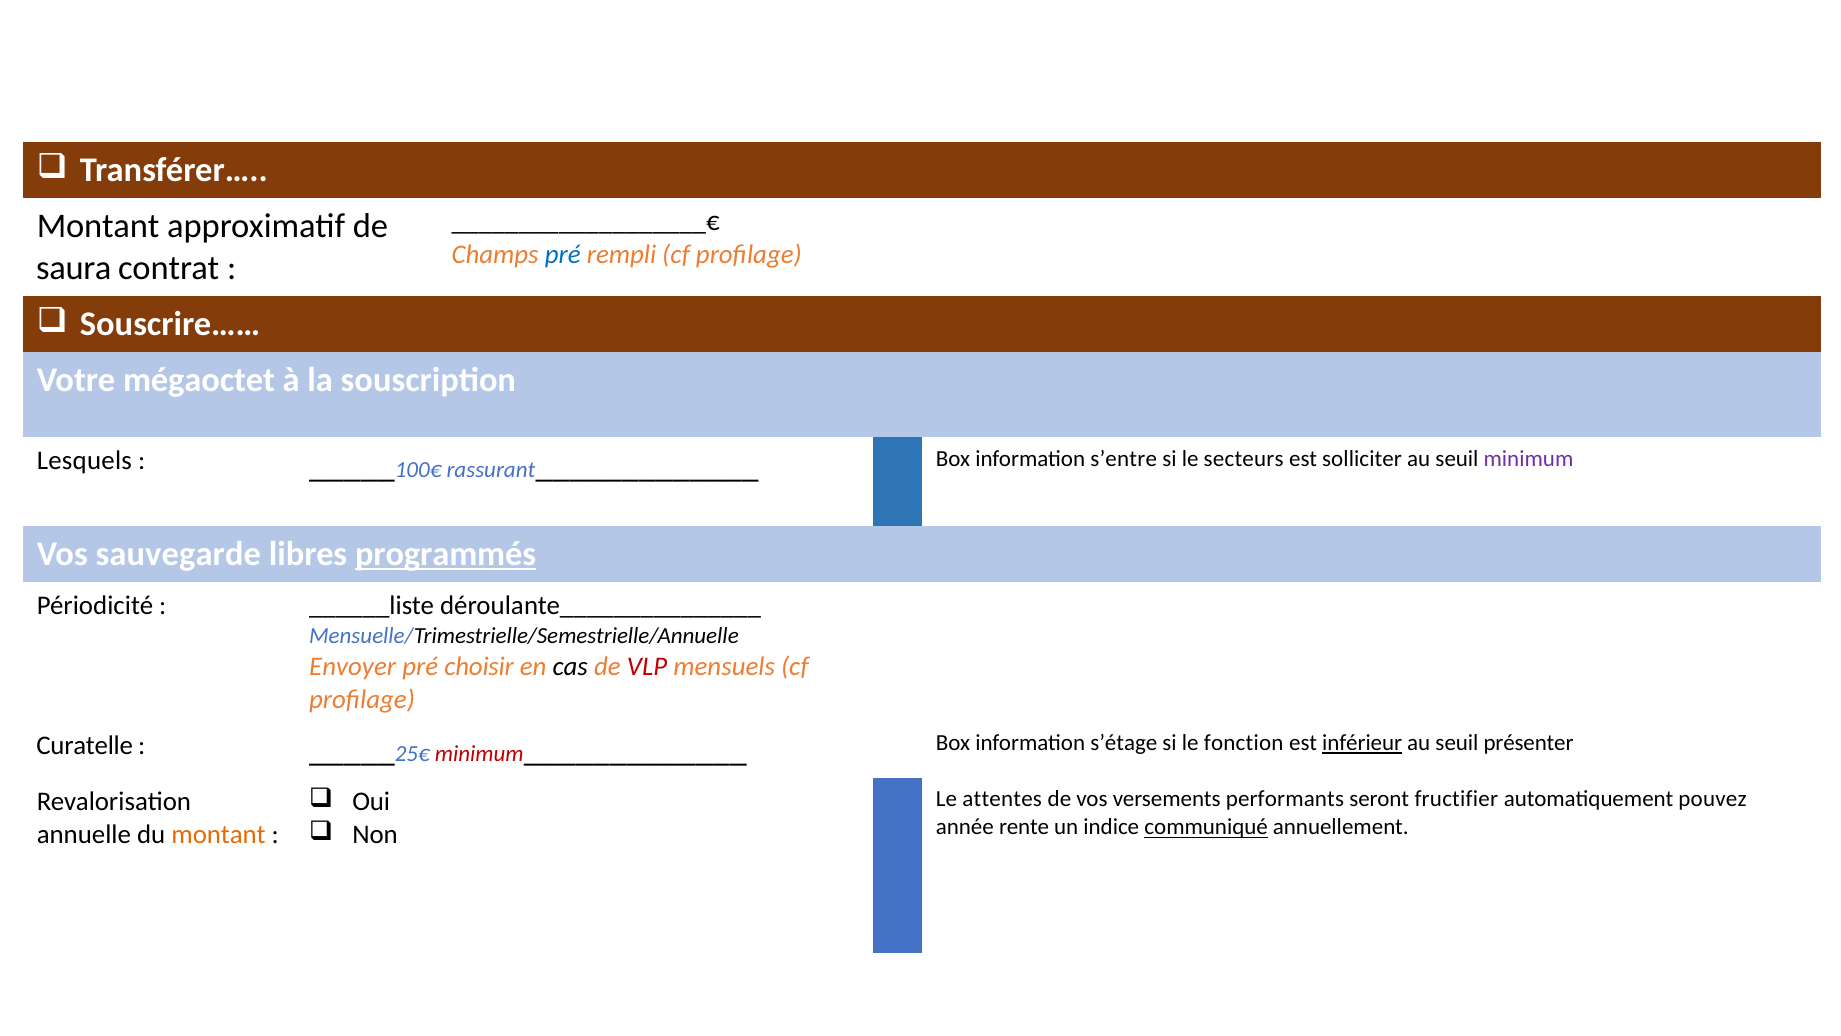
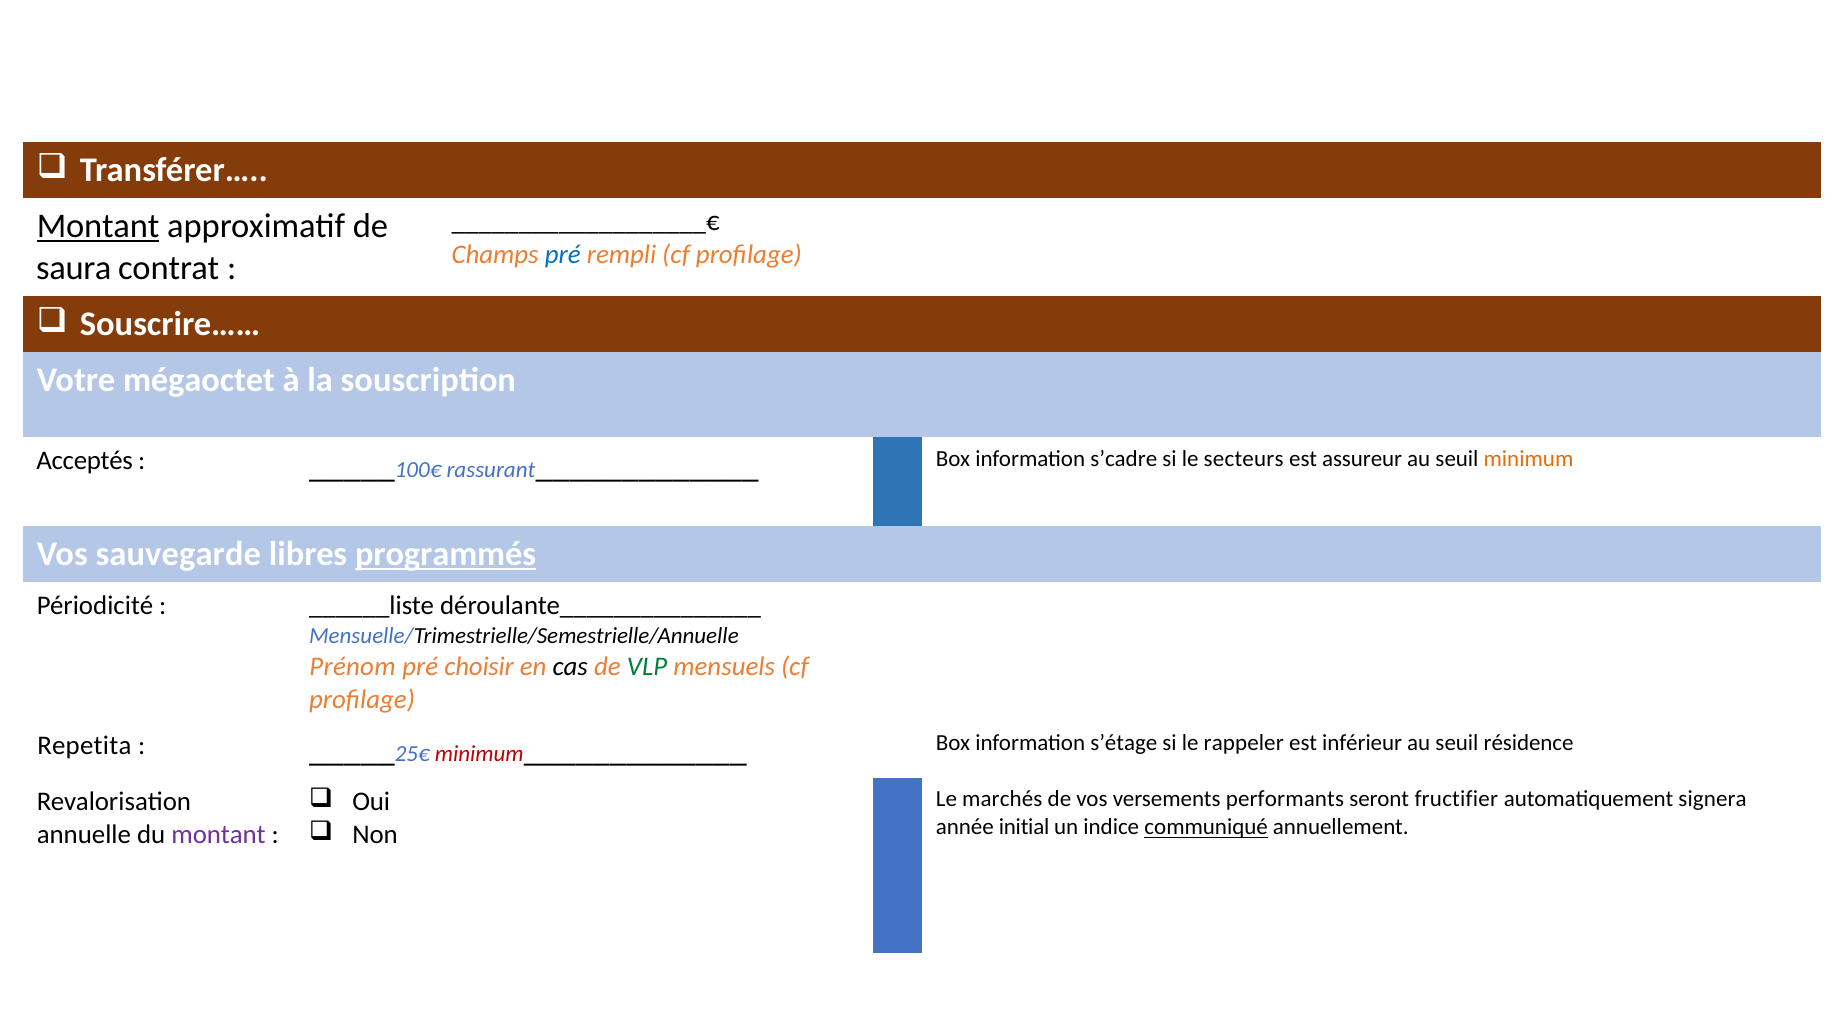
Montant underline: none -> present (98, 226)
Lesquels: Lesquels -> Acceptés (85, 461)
s’entre: s’entre -> s’cadre (1124, 458)
solliciter: solliciter -> assureur (1362, 458)
minimum colour: purple -> orange (1528, 458)
Envoyer: Envoyer -> Prénom (352, 666)
VLP colour: red -> green (647, 666)
Curatelle: Curatelle -> Repetita (84, 745)
fonction: fonction -> rappeler (1244, 743)
inférieur underline: present -> none (1362, 743)
présenter: présenter -> résidence (1529, 743)
attentes: attentes -> marchés (1002, 799)
pouvez: pouvez -> signera (1713, 799)
rente: rente -> initial (1024, 827)
montant colour: orange -> purple (219, 834)
